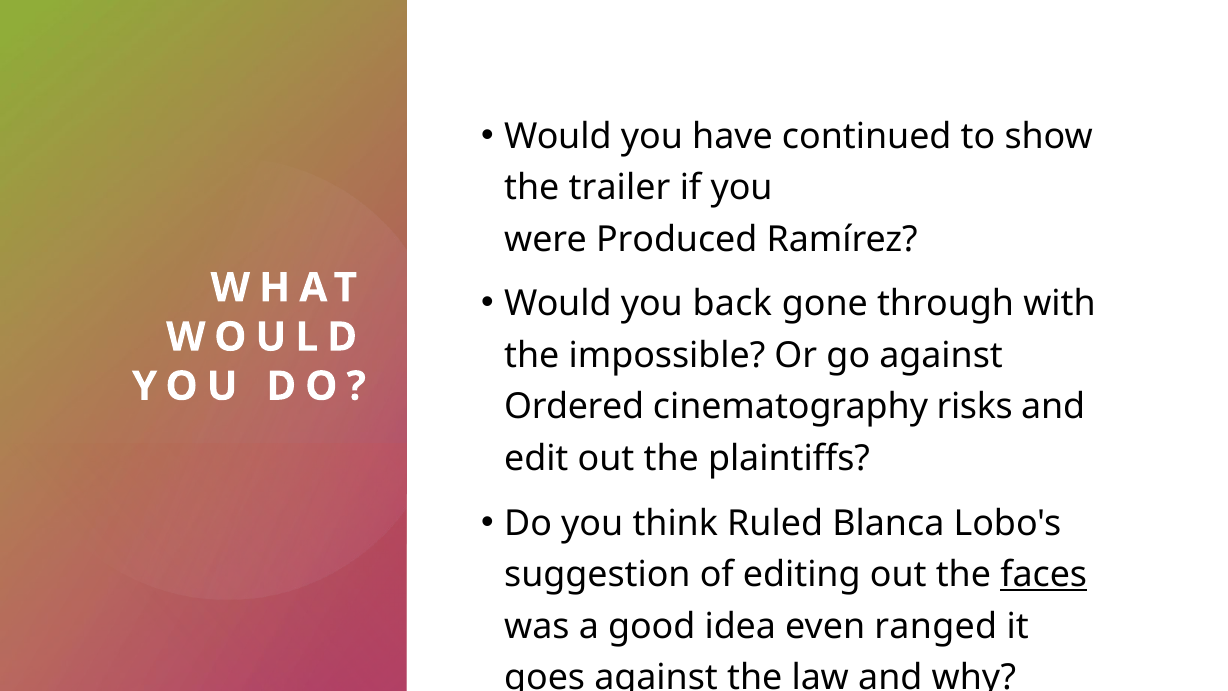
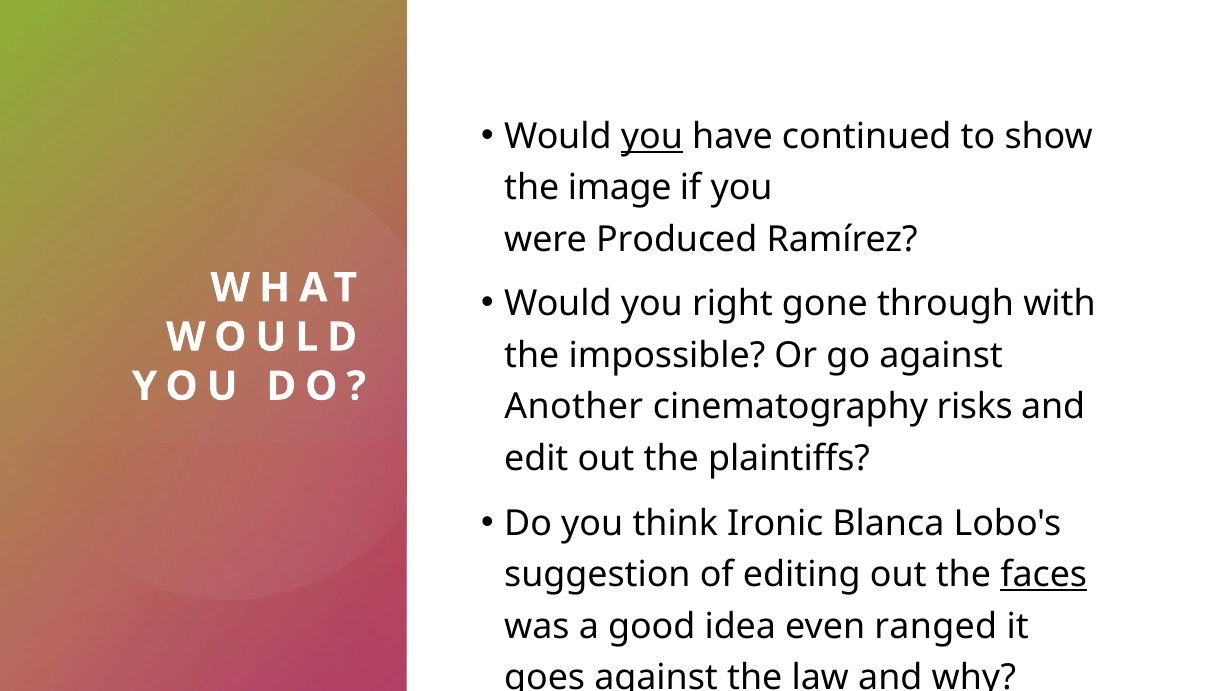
you underline: none -> present (652, 136)
trailer: trailer -> image (620, 188)
back: back -> right (733, 304)
Ordered: Ordered -> Another (574, 407)
Ruled: Ruled -> Ironic (775, 523)
